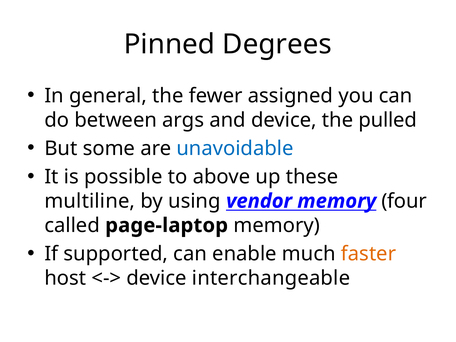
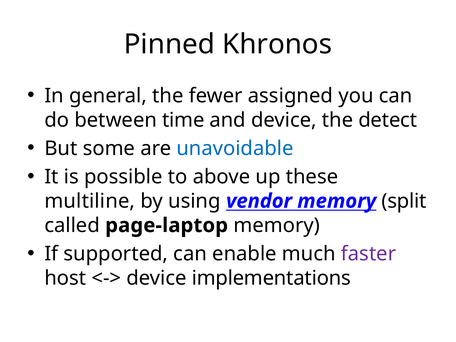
Degrees: Degrees -> Khronos (277, 44)
args: args -> time (183, 120)
pulled: pulled -> detect (388, 120)
four: four -> split (404, 201)
faster colour: orange -> purple (369, 254)
interchangeable: interchangeable -> implementations (271, 278)
